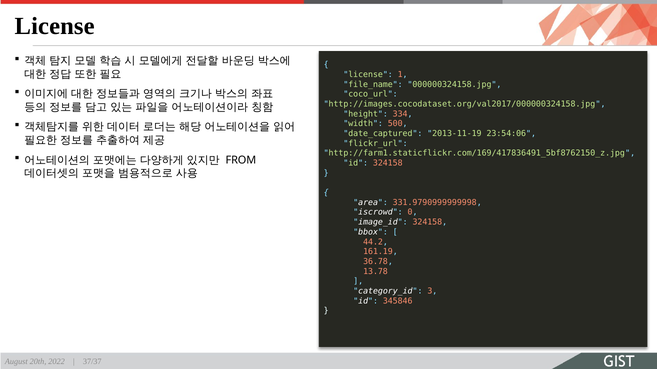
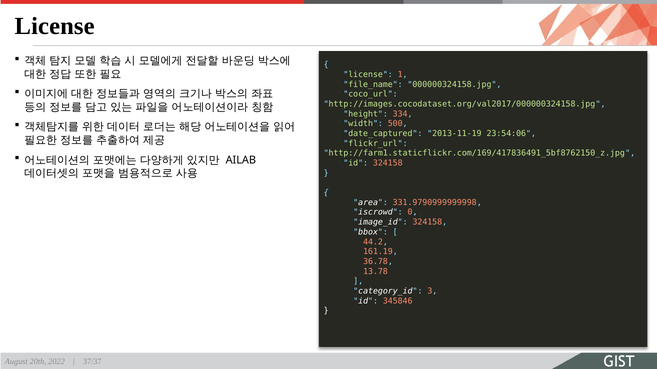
FROM: FROM -> AILAB (241, 160)
